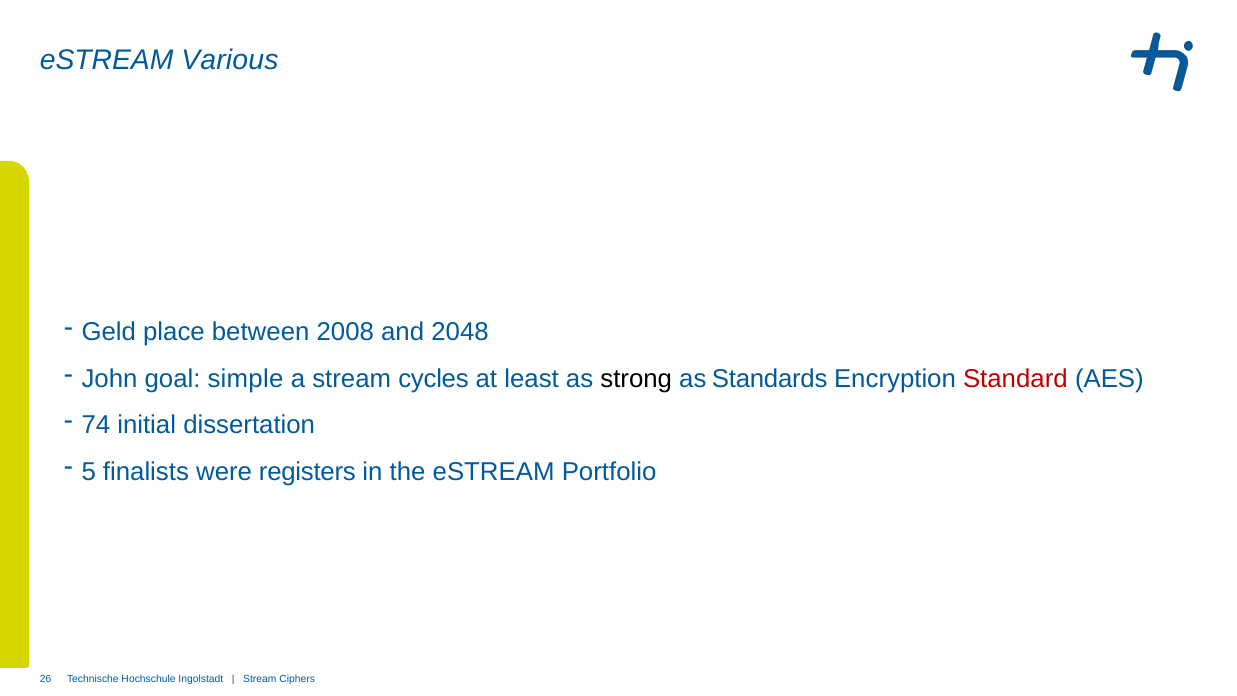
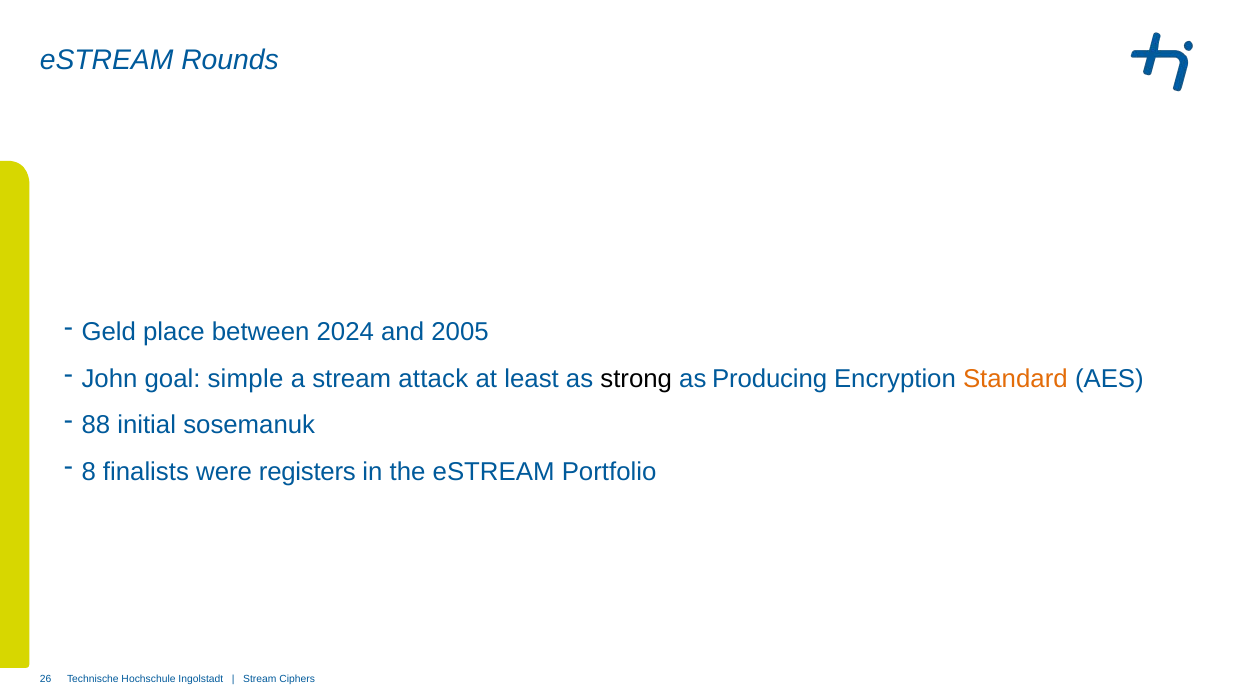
Various: Various -> Rounds (230, 60)
2008: 2008 -> 2024 (345, 332)
2048: 2048 -> 2005 (460, 332)
cycles: cycles -> attack (433, 379)
Standards: Standards -> Producing (770, 379)
Standard colour: red -> orange (1015, 379)
74: 74 -> 88 (96, 425)
dissertation: dissertation -> sosemanuk (249, 425)
5: 5 -> 8 (89, 471)
